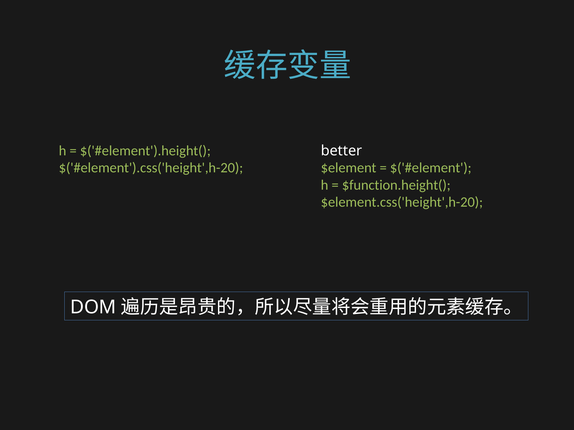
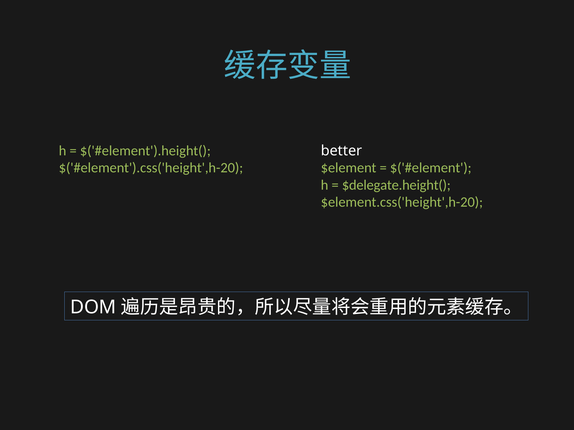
$function.height(: $function.height( -> $delegate.height( (396, 185)
